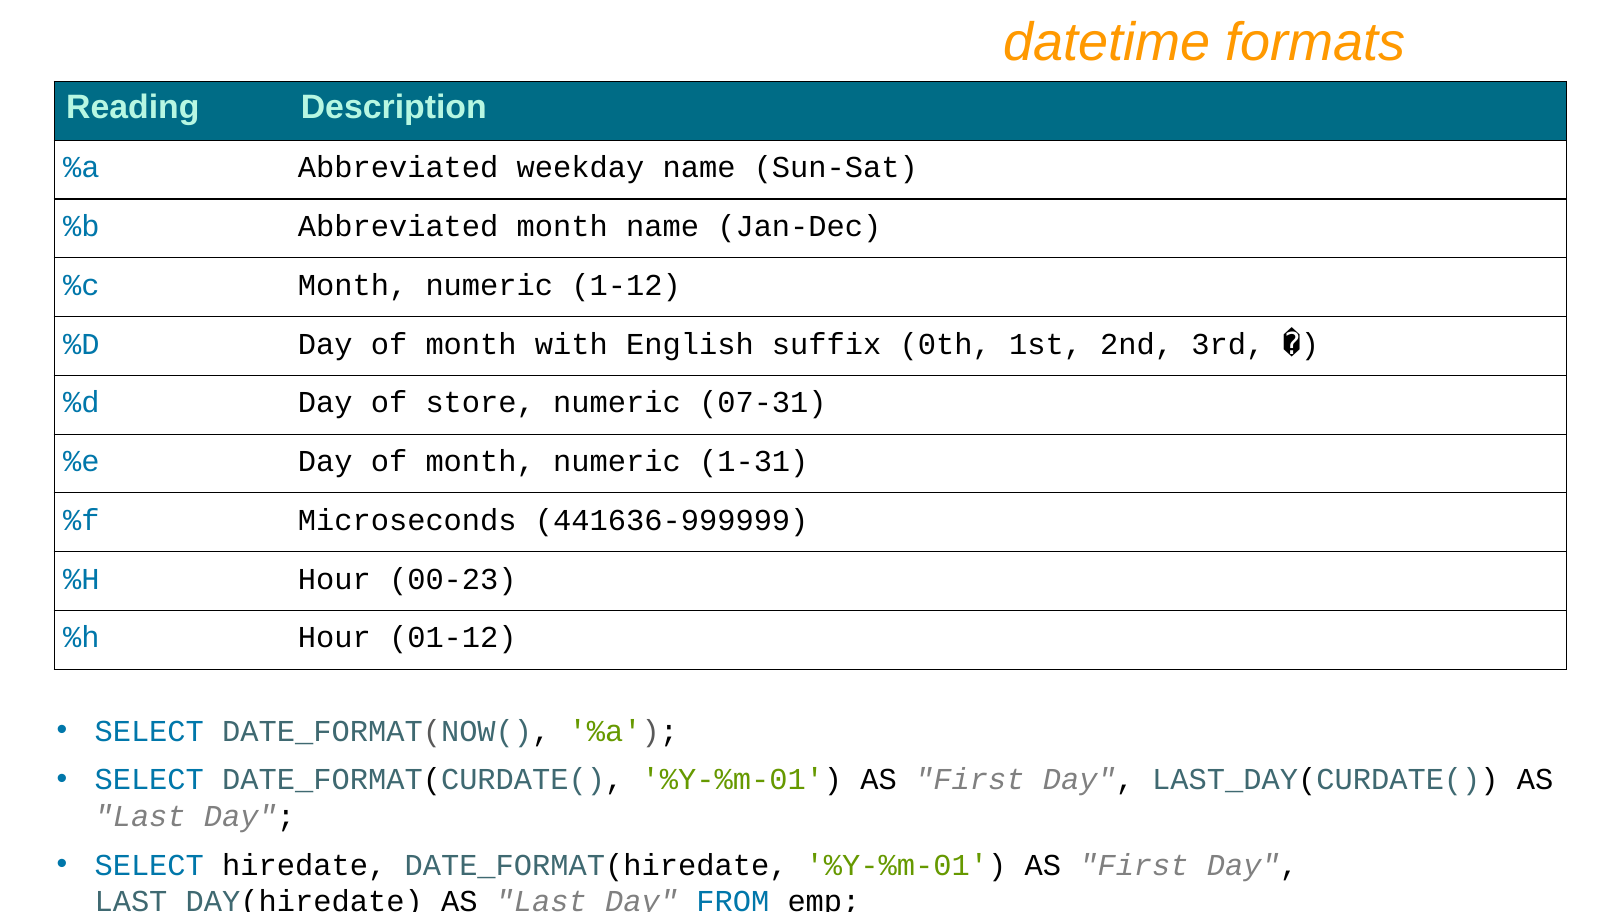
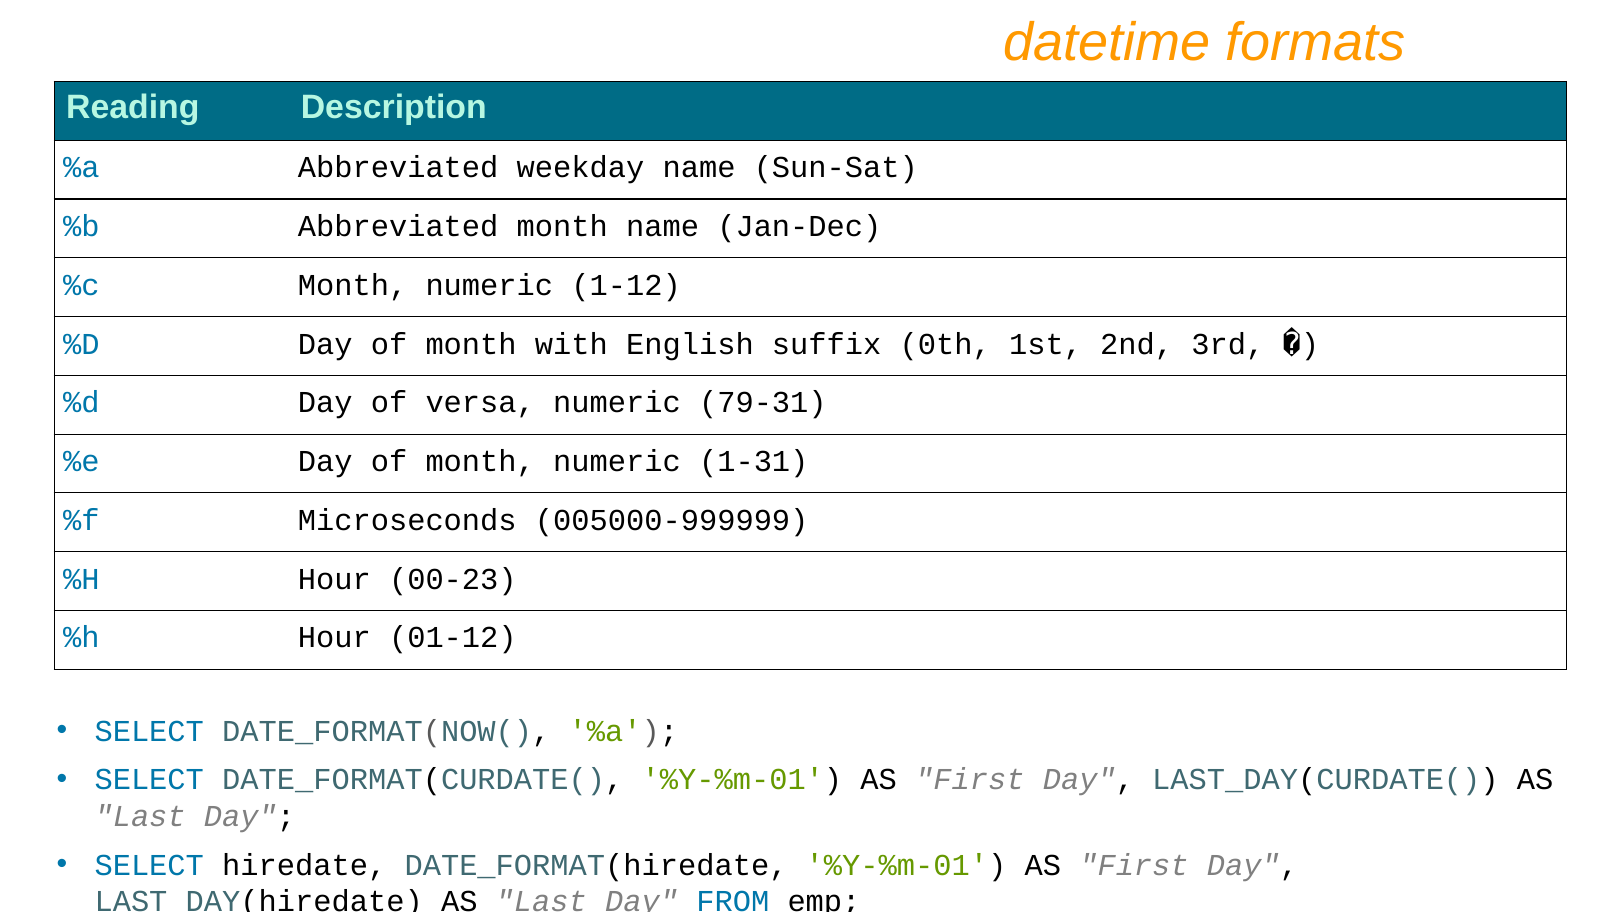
store: store -> versa (480, 403)
07-31: 07-31 -> 79-31 (763, 403)
441636-999999: 441636-999999 -> 005000-999999 (672, 520)
